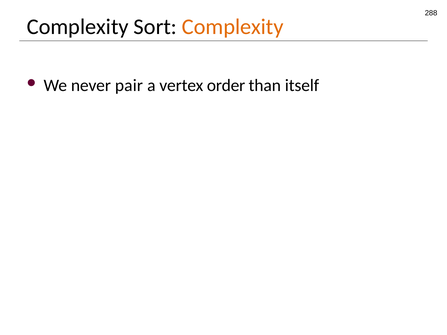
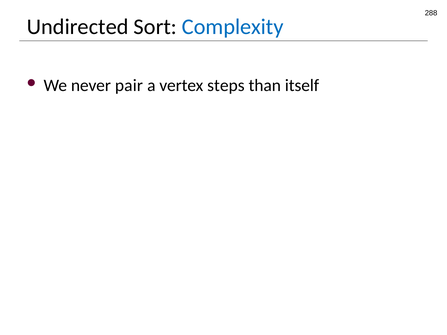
Complexity: Complexity -> Undirected (78, 27)
Complexity colour: orange -> blue (233, 27)
order: order -> steps (226, 86)
